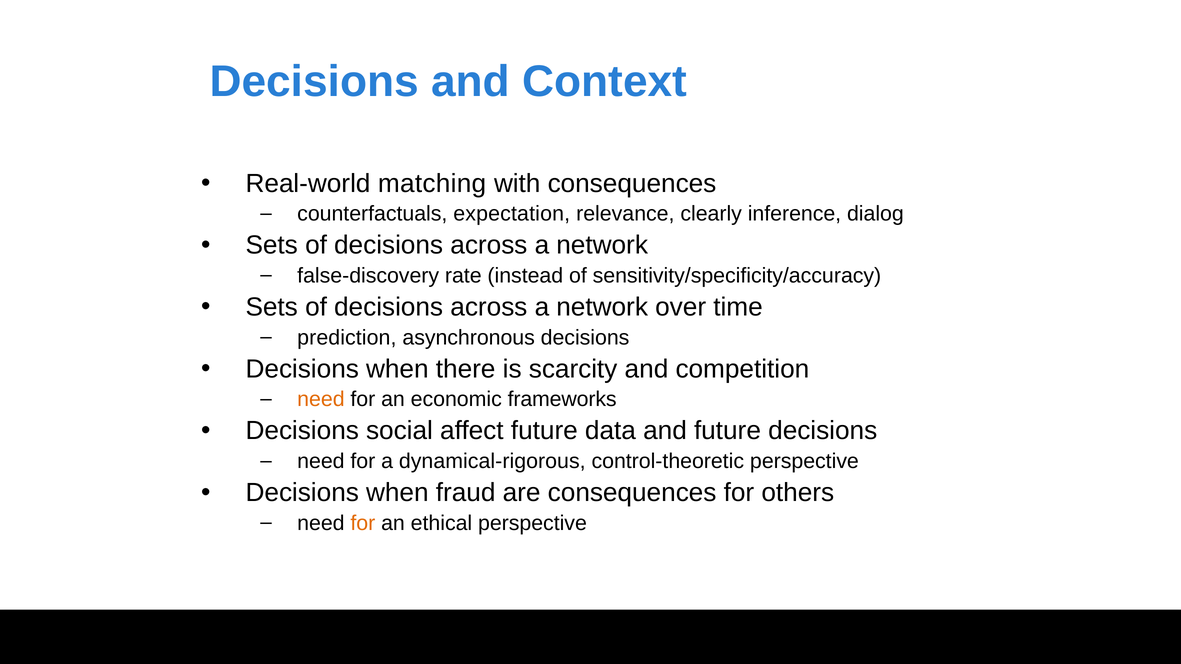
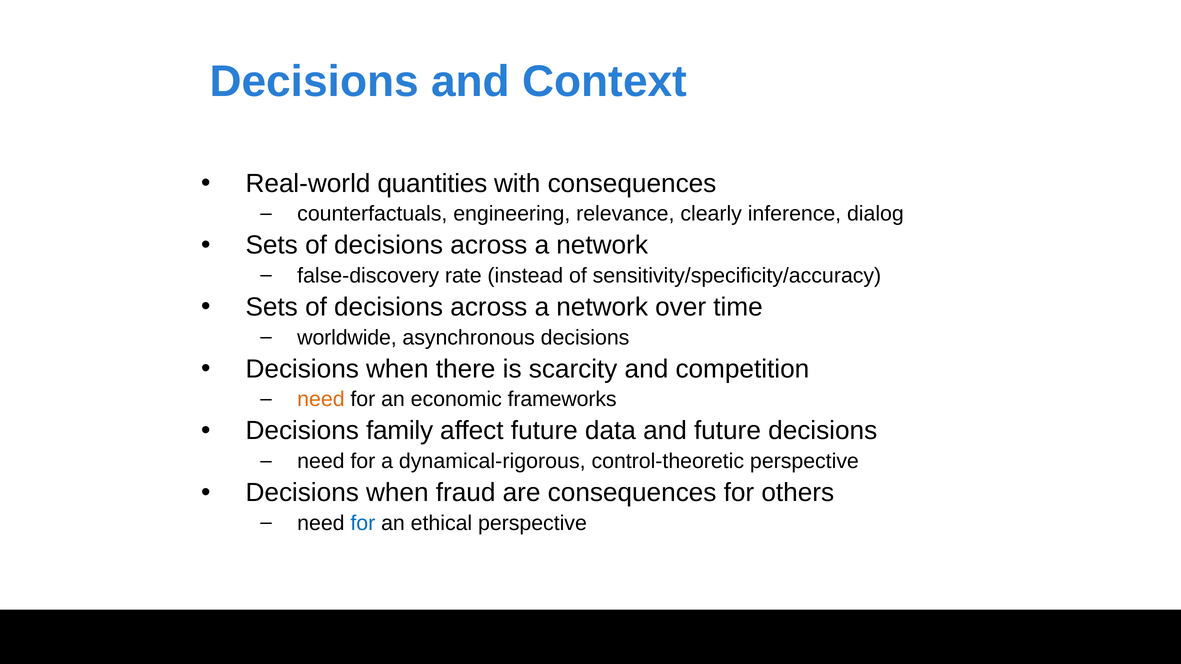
matching: matching -> quantities (432, 184)
expectation: expectation -> engineering (512, 214)
prediction: prediction -> worldwide (347, 338)
social: social -> family (400, 431)
for colour: orange -> blue (363, 523)
